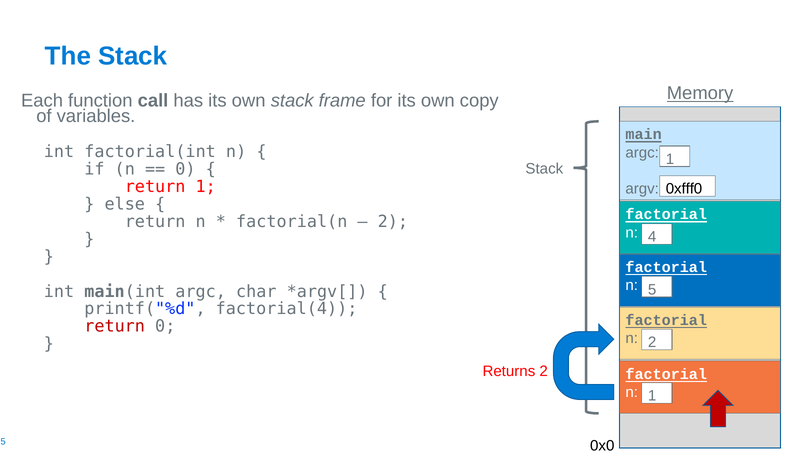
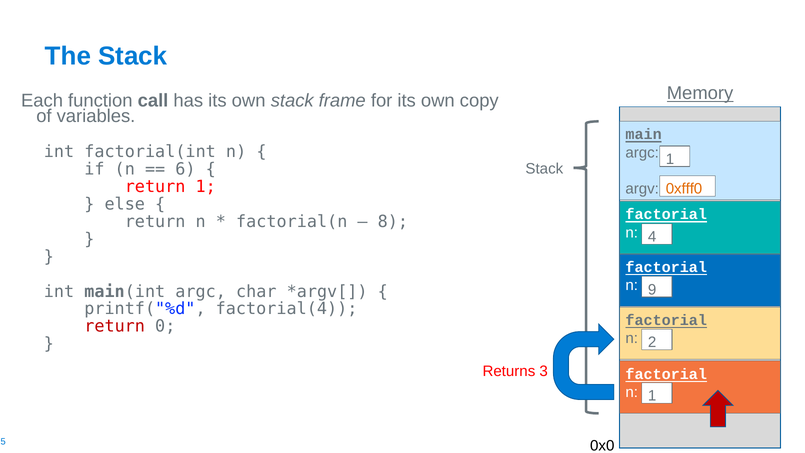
0: 0 -> 6 (185, 169)
0xfff0 colour: black -> orange (684, 189)
2: 2 -> 8 (393, 222)
5: 5 -> 9 (652, 289)
Returns 2: 2 -> 3 (544, 371)
